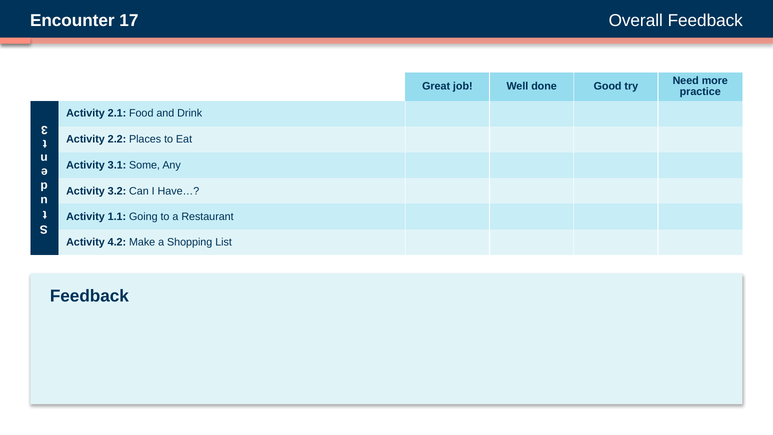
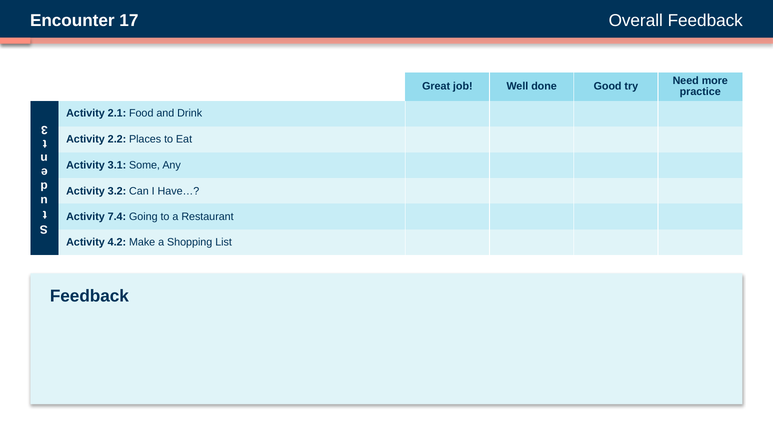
1.1: 1.1 -> 7.4 (117, 217)
